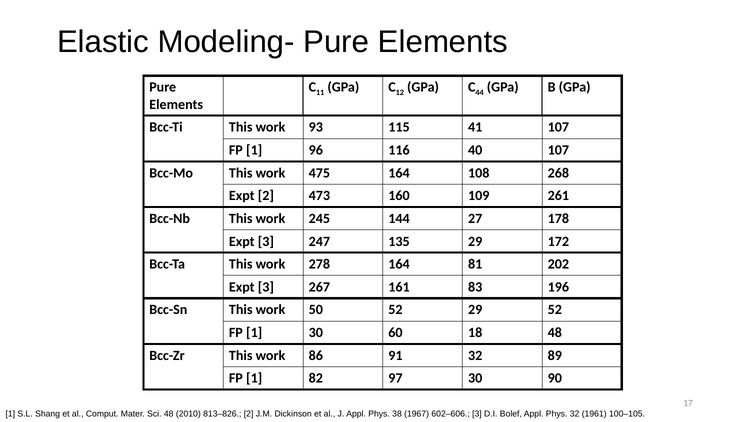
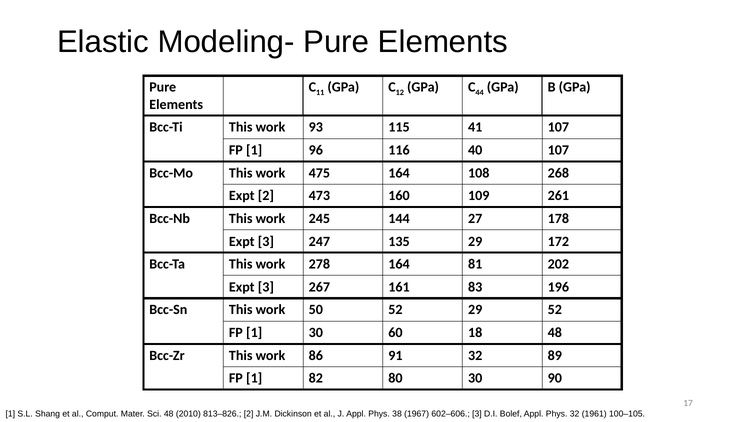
97: 97 -> 80 (395, 378)
